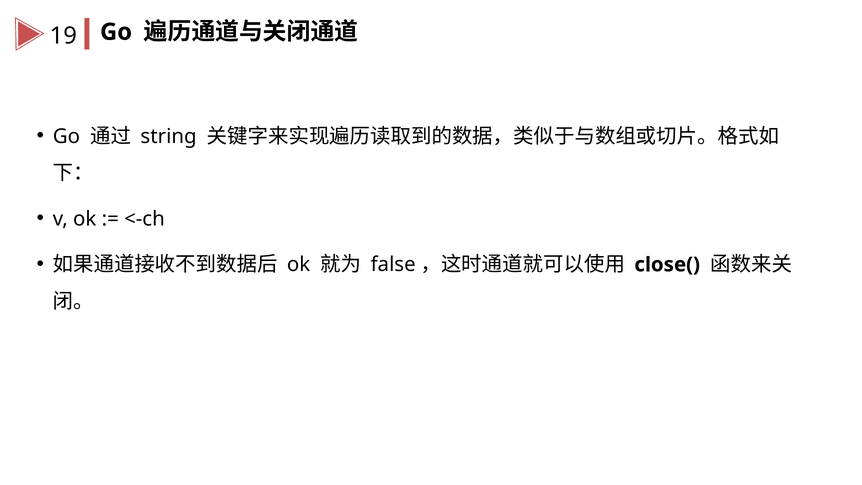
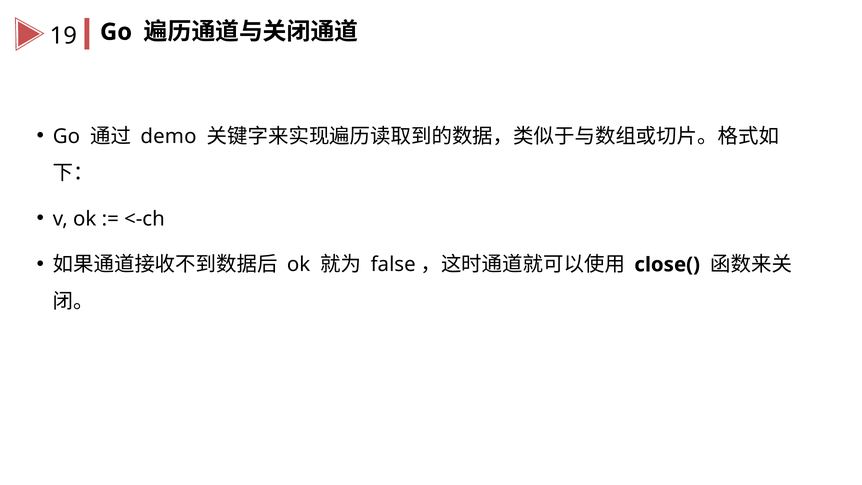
string: string -> demo (168, 136)
